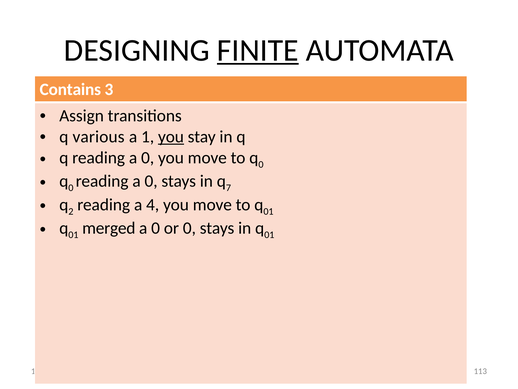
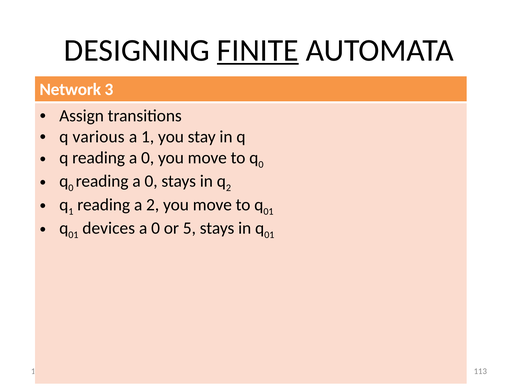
Contains: Contains -> Network (70, 89)
you underline: present -> none (171, 137)
q 7: 7 -> 2 (229, 188)
q 2: 2 -> 1 (71, 211)
a 4: 4 -> 2 (153, 204)
merged: merged -> devices (109, 228)
or 0: 0 -> 5 (189, 228)
